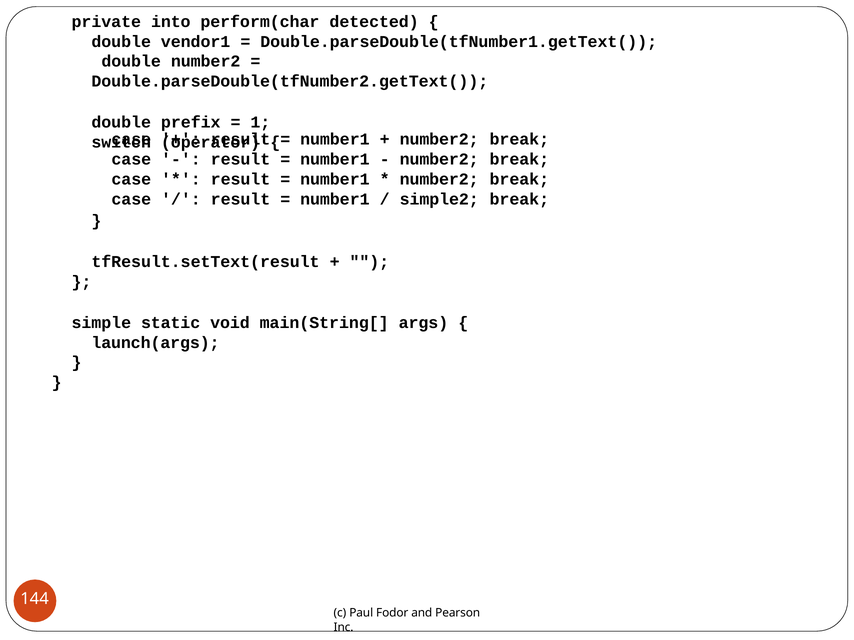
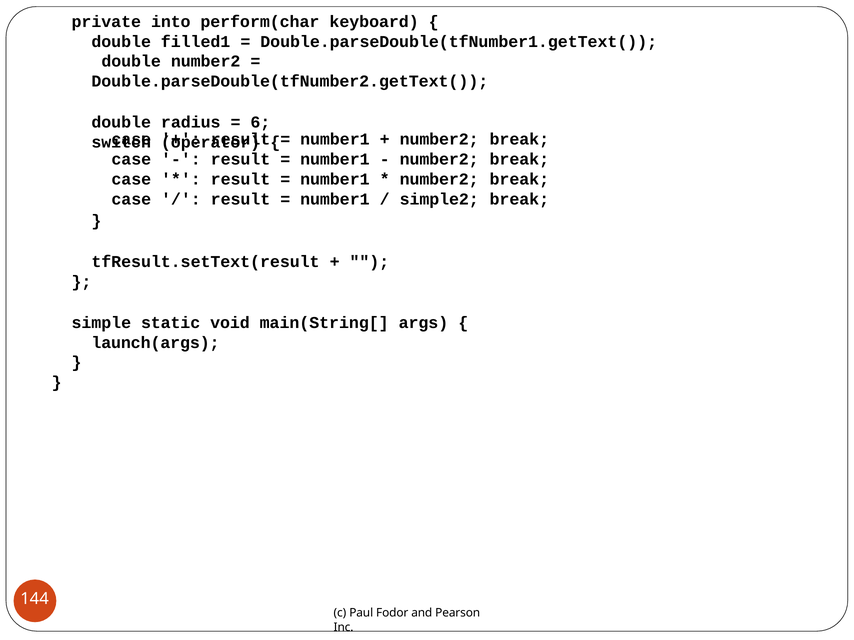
detected: detected -> keyboard (374, 22)
vendor1: vendor1 -> filled1 (196, 42)
prefix: prefix -> radius (191, 122)
1: 1 -> 6 (260, 122)
